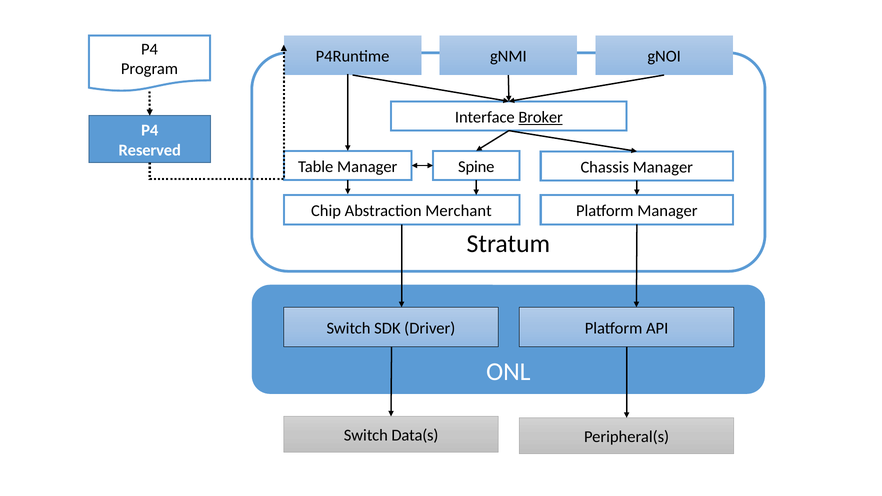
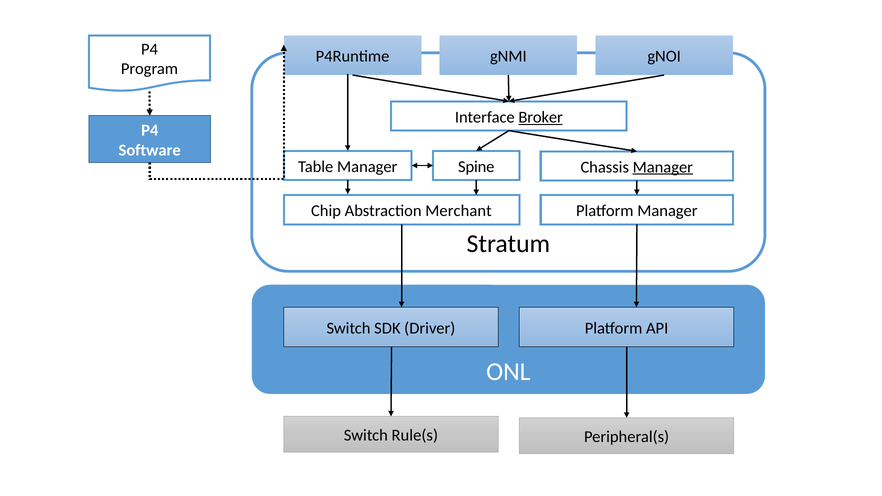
Reserved: Reserved -> Software (150, 150)
Manager underline: none -> present (663, 167)
Data(s: Data(s -> Rule(s (415, 436)
